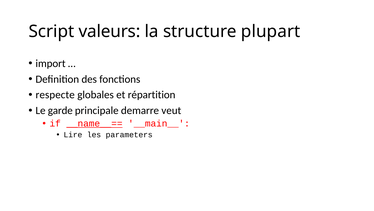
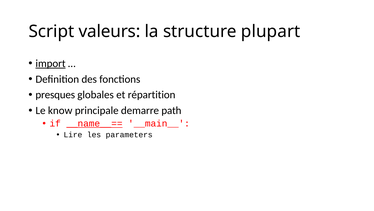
import underline: none -> present (51, 63)
respecte: respecte -> presques (55, 95)
garde: garde -> know (60, 110)
veut: veut -> path (171, 110)
